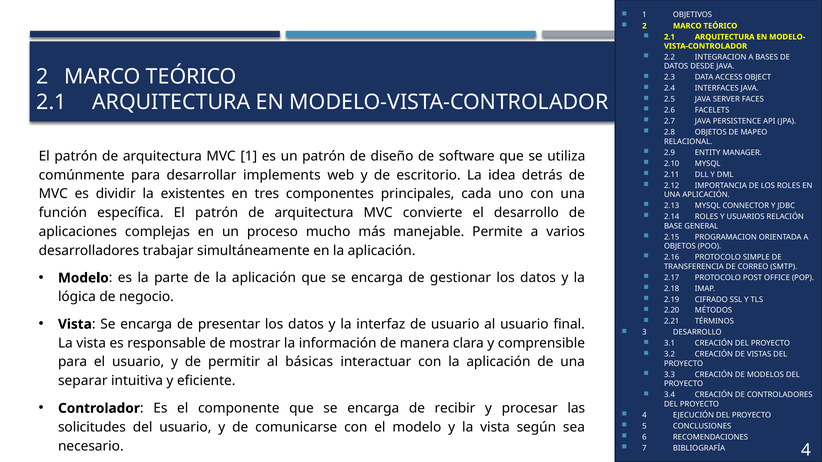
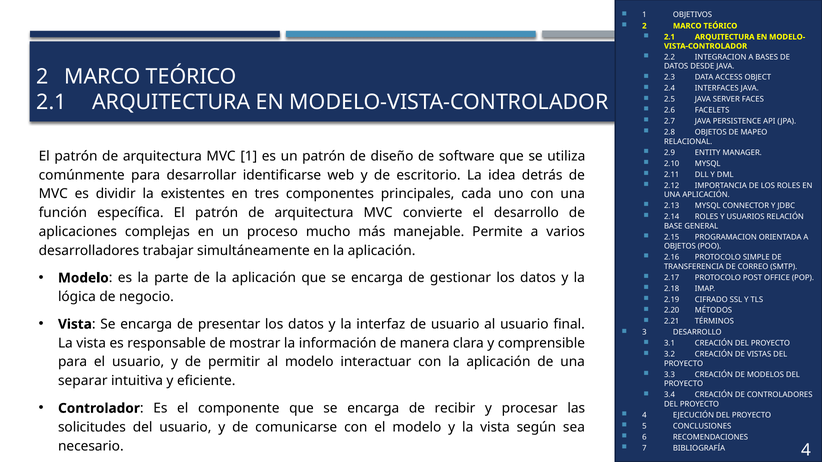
implements: implements -> identificarse (282, 175)
al básicas: básicas -> modelo (309, 362)
